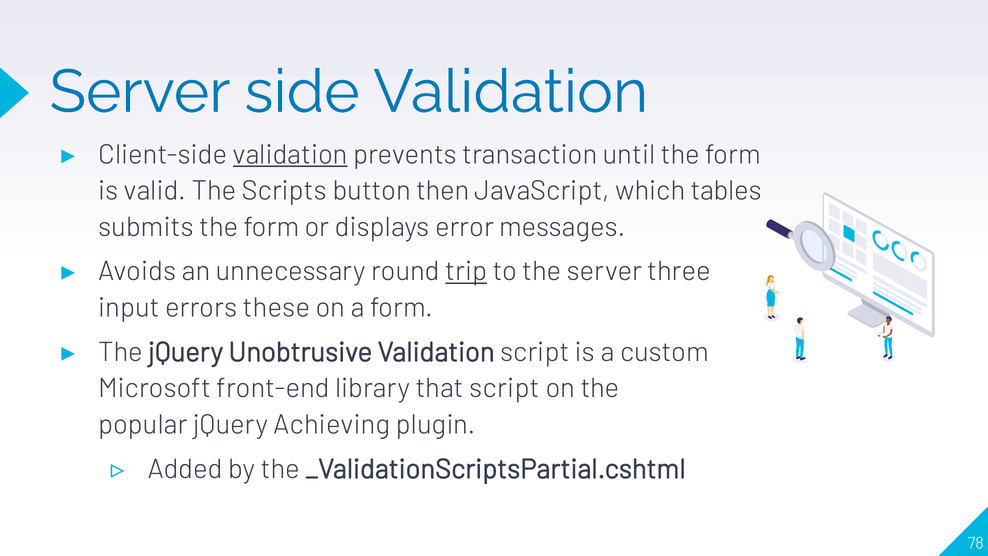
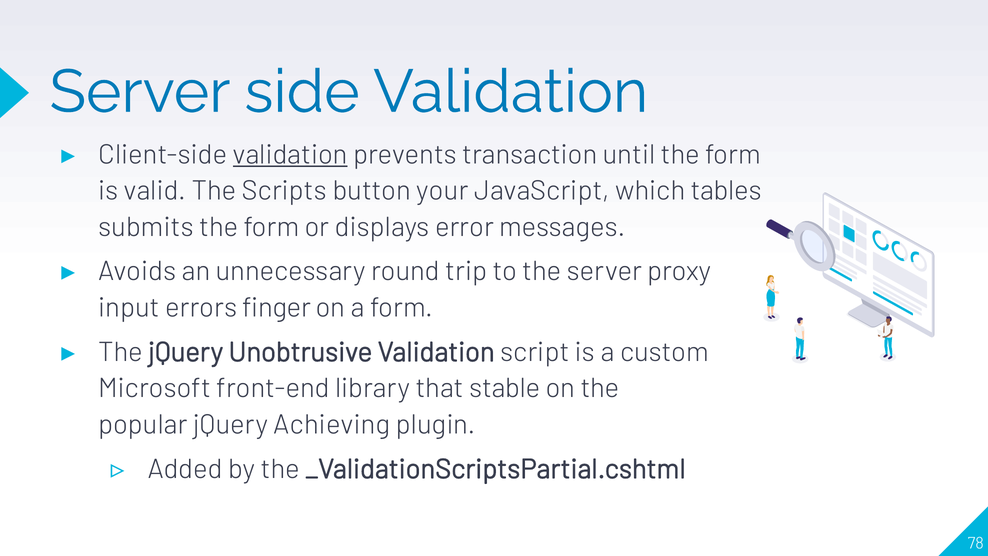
then: then -> your (443, 191)
trip underline: present -> none (466, 271)
three: three -> proxy (679, 271)
these: these -> finger (277, 308)
that script: script -> stable (505, 388)
